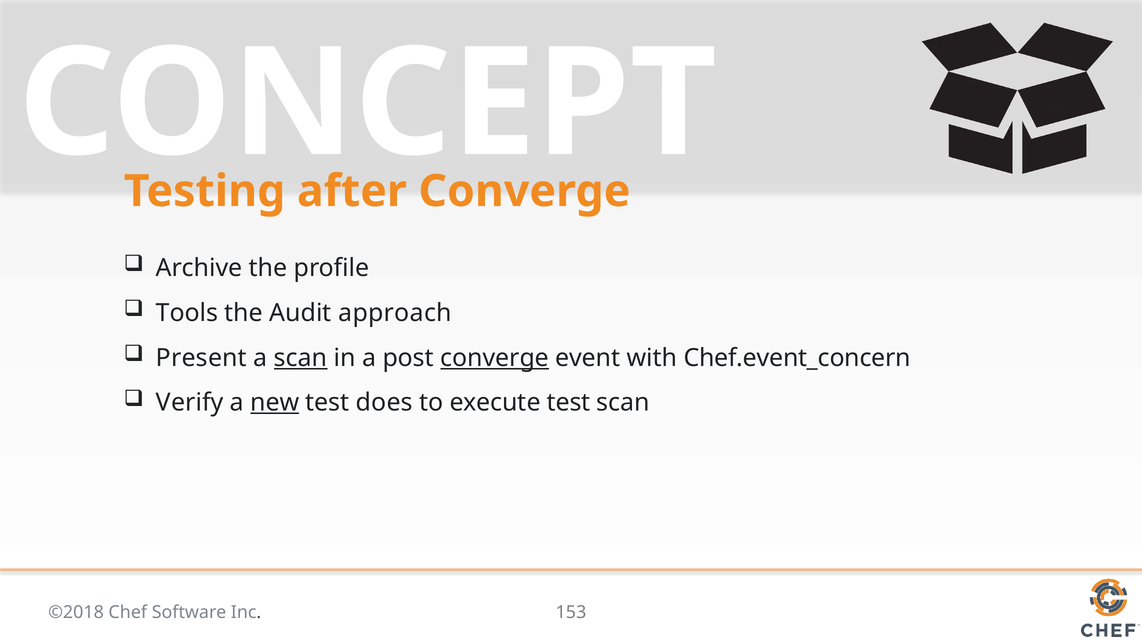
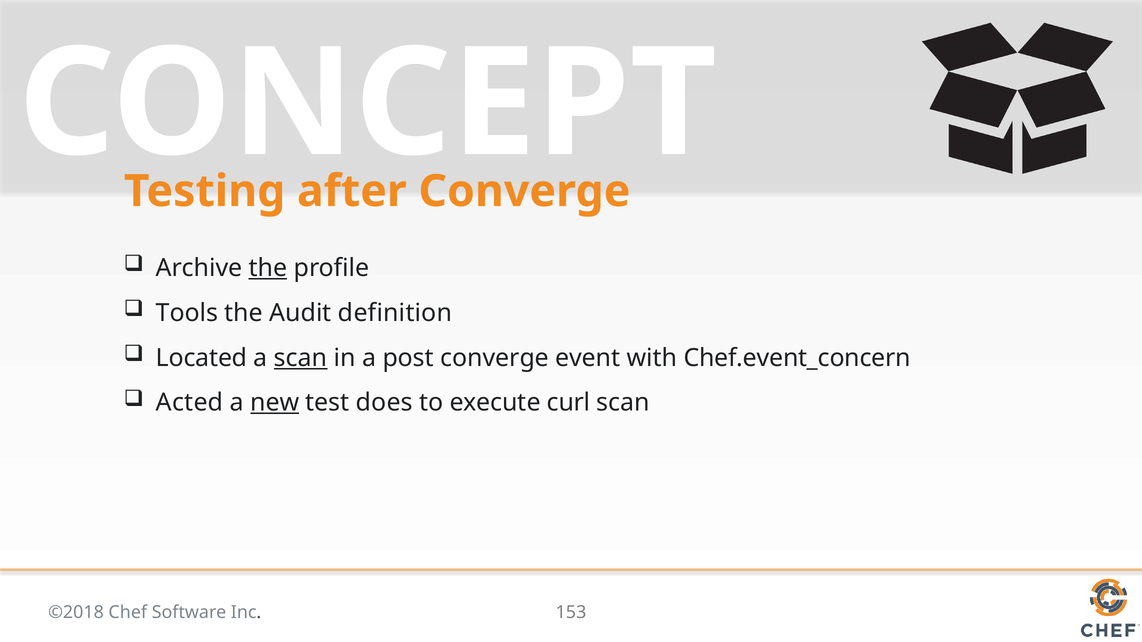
the underline: none -> present (268, 268)
approach: approach -> definition (395, 313)
Present: Present -> Located (202, 358)
converge underline: present -> none (495, 358)
Verify: Verify -> Acted (190, 403)
execute test: test -> curl (569, 403)
